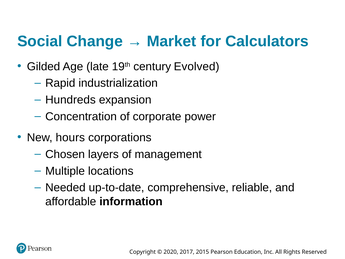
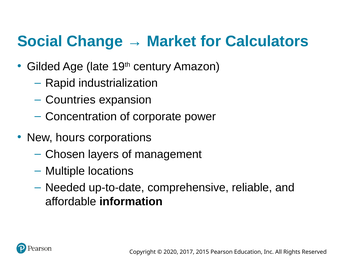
Evolved: Evolved -> Amazon (197, 66)
Hundreds: Hundreds -> Countries (70, 100)
